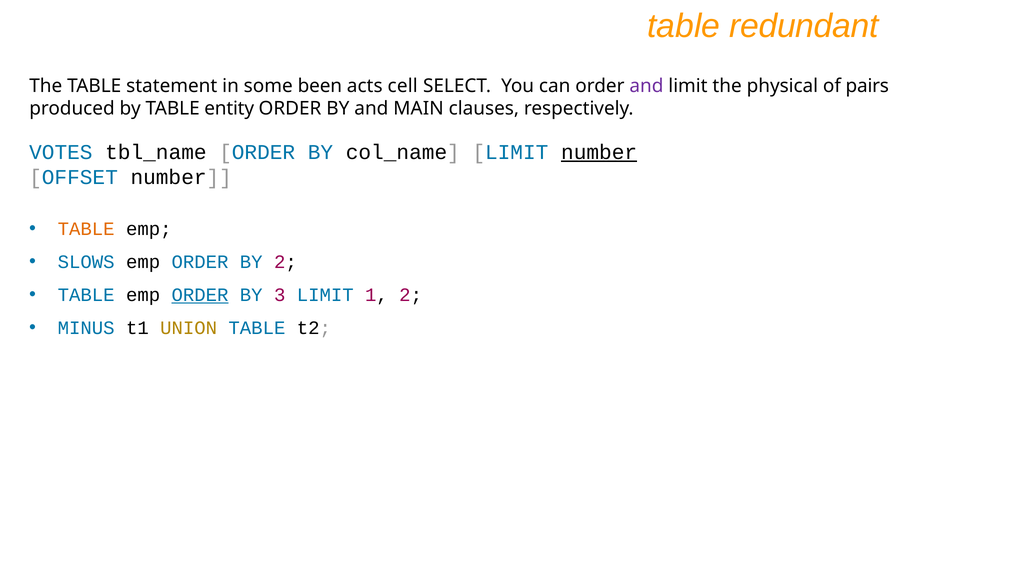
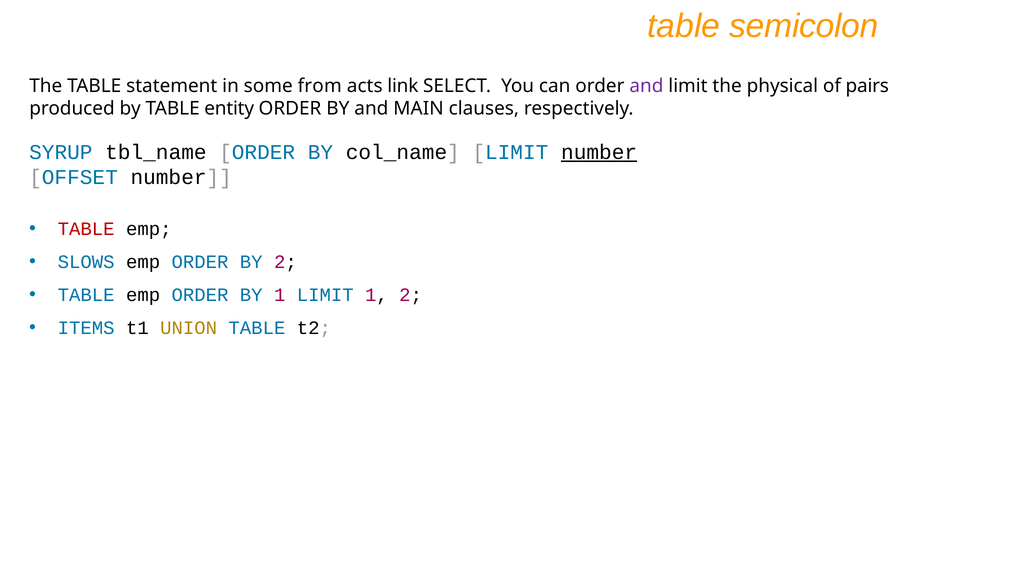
redundant: redundant -> semicolon (804, 26)
been: been -> from (320, 86)
cell: cell -> link (403, 86)
VOTES: VOTES -> SYRUP (61, 152)
TABLE colour: orange -> red (86, 229)
ORDER underline: present -> none (200, 295)
BY 3: 3 -> 1 (280, 295)
MINUS: MINUS -> ITEMS (86, 328)
